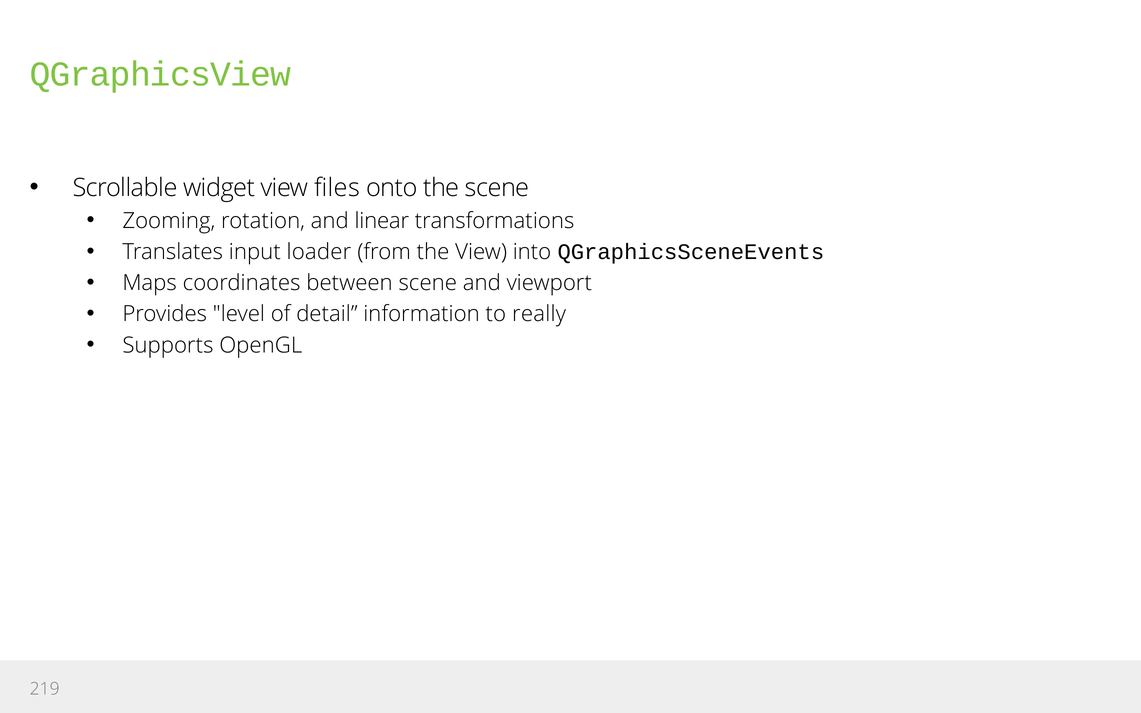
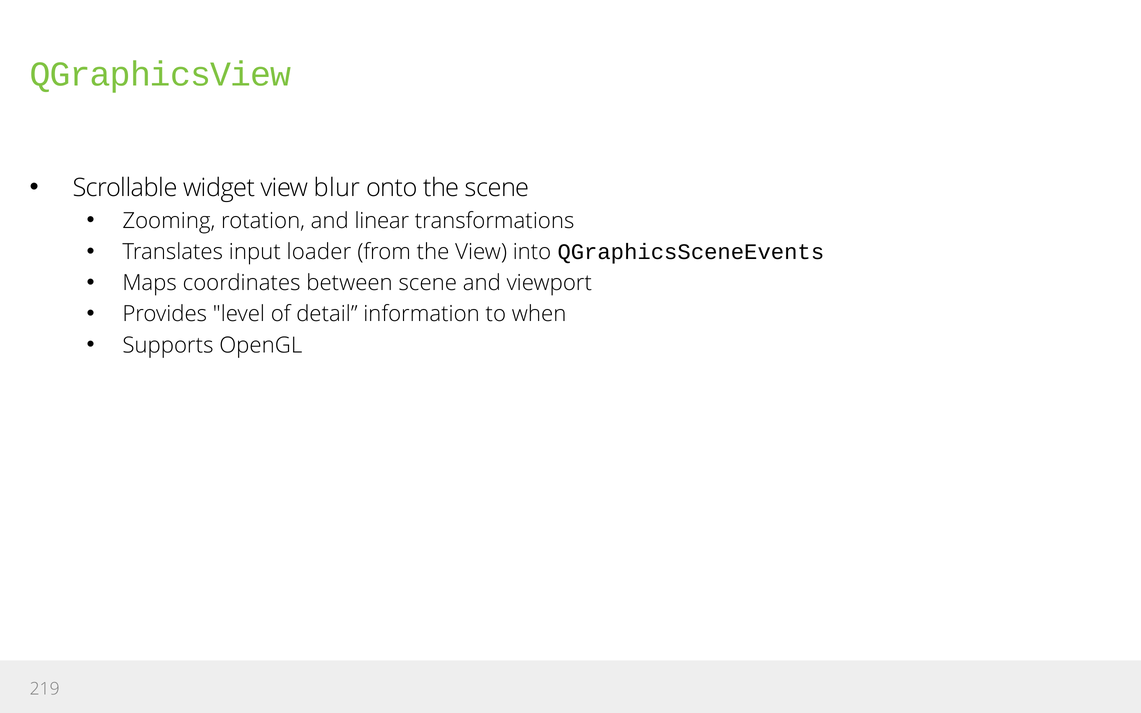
files: files -> blur (337, 188)
really: really -> when (539, 314)
